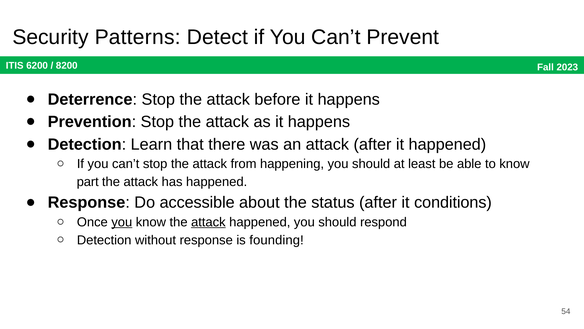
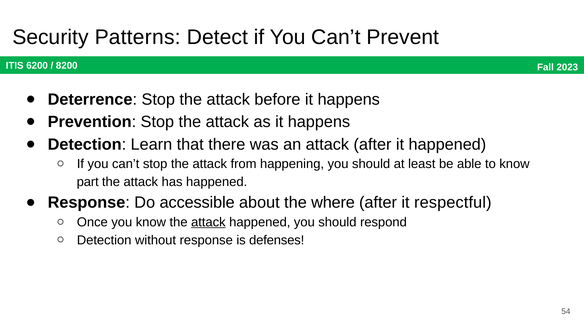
status: status -> where (333, 202)
conditions: conditions -> respectful (453, 202)
you underline: present -> none (122, 222)
founding: founding -> defenses (277, 240)
